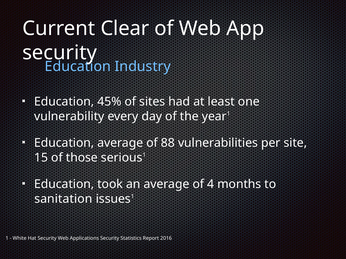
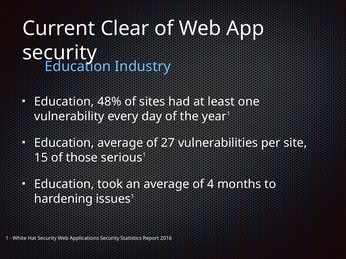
45%: 45% -> 48% (109, 102)
88: 88 -> 27 (168, 143)
sanitation: sanitation -> hardening (63, 199)
